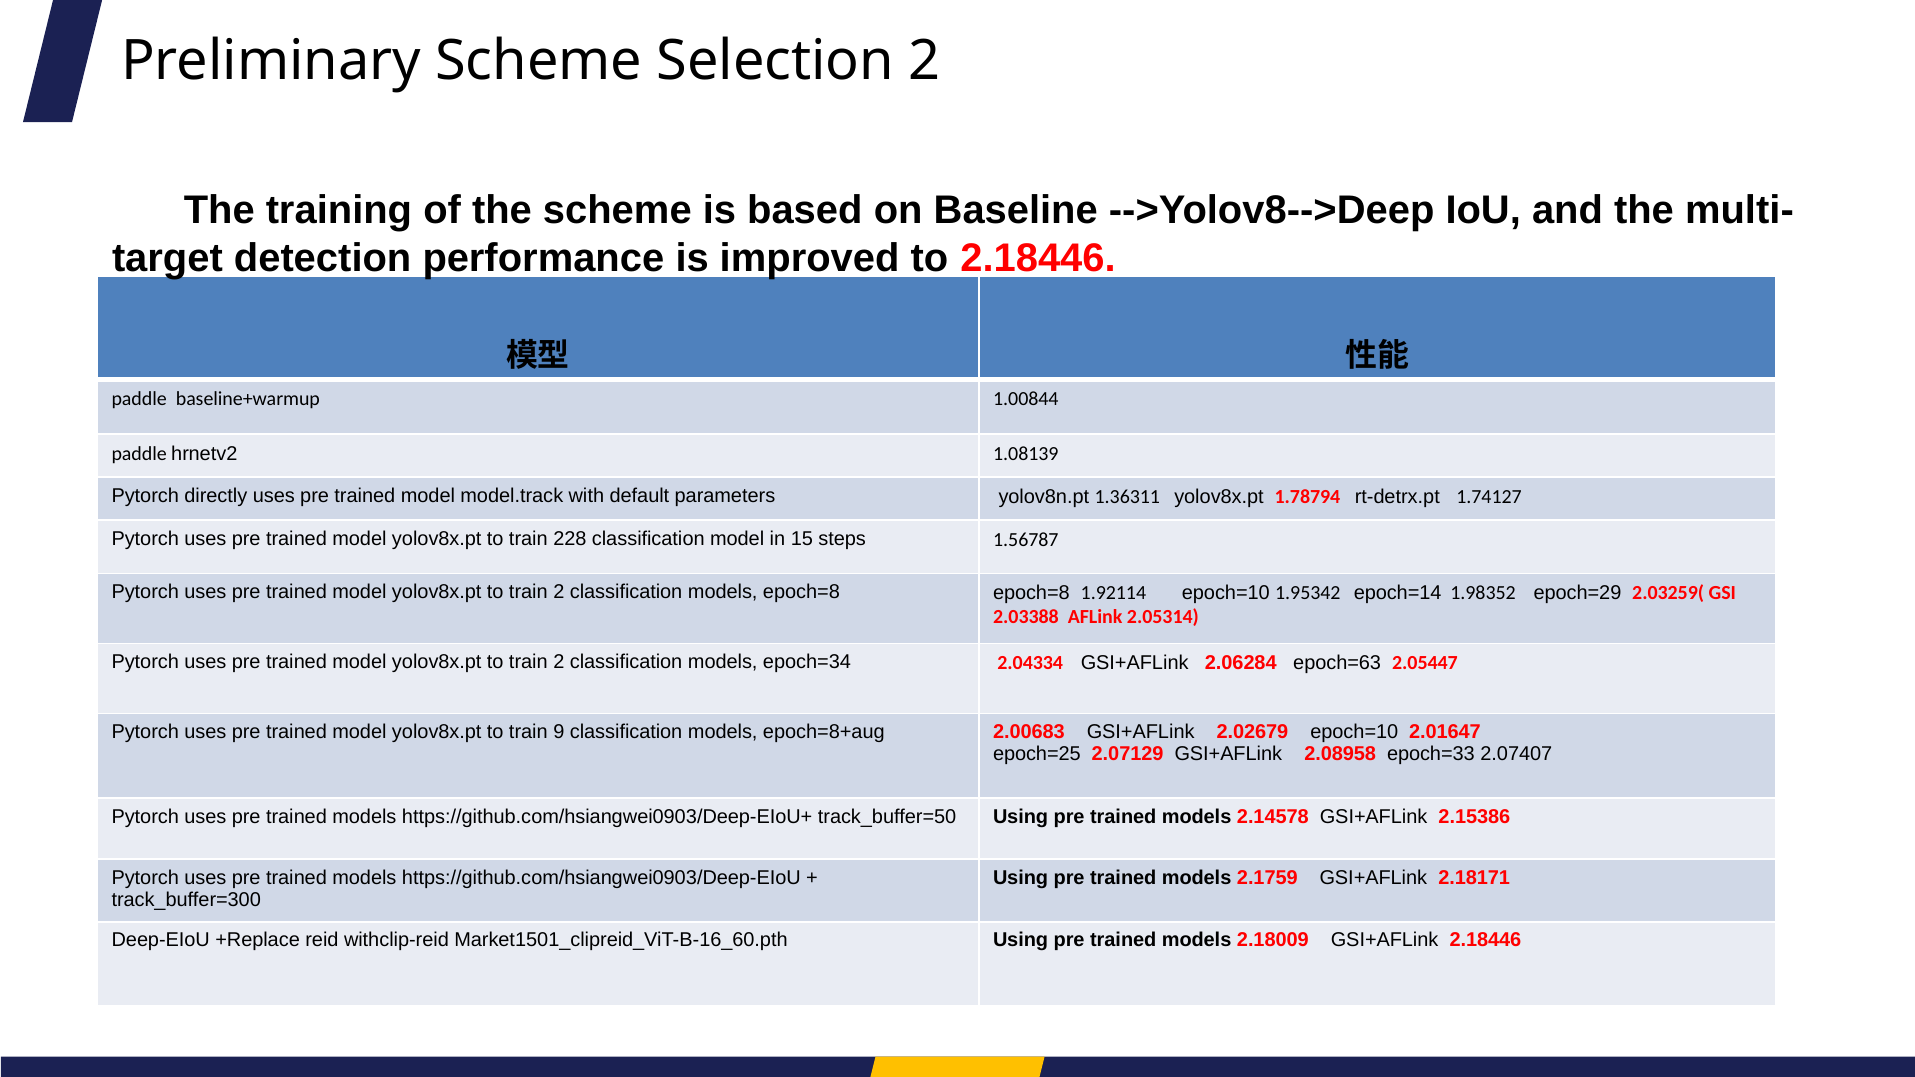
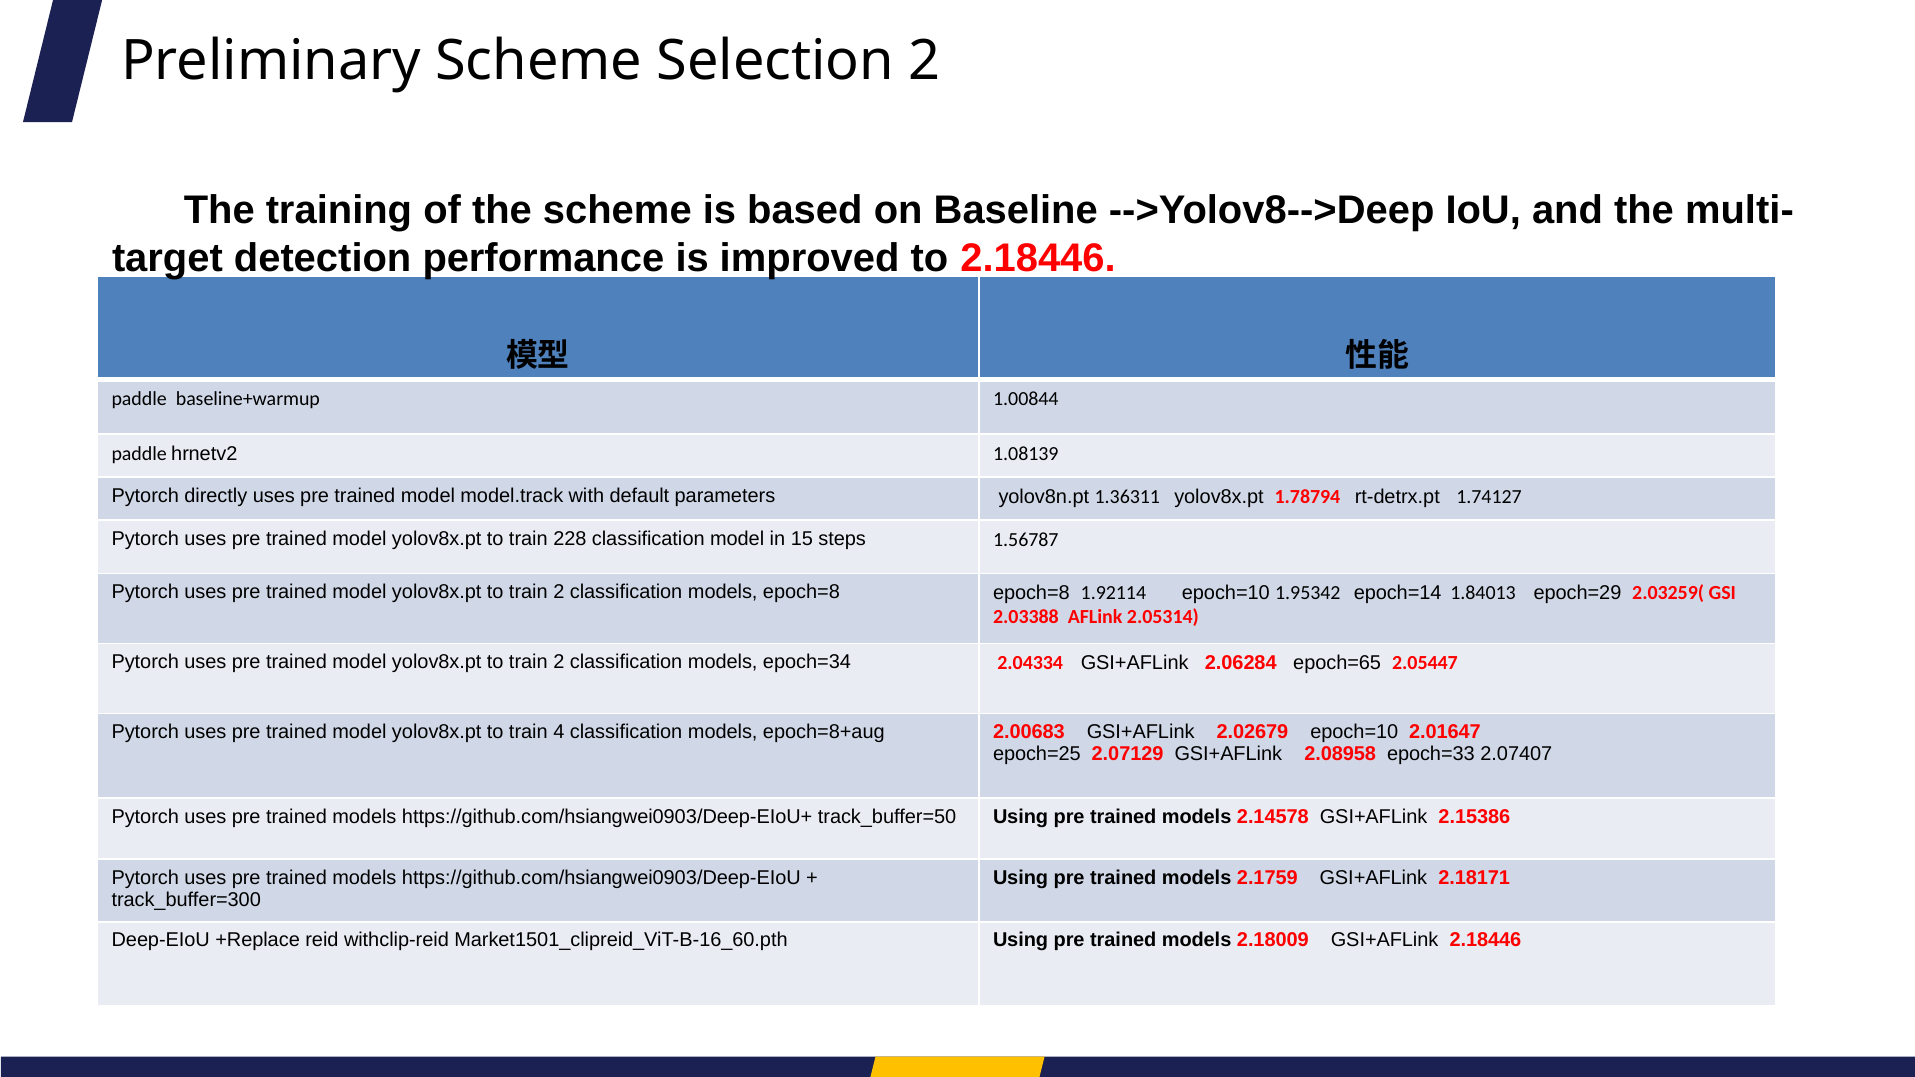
1.98352: 1.98352 -> 1.84013 (1483, 593)
epoch=63: epoch=63 -> epoch=65 (1337, 663)
9: 9 -> 4 (559, 732)
